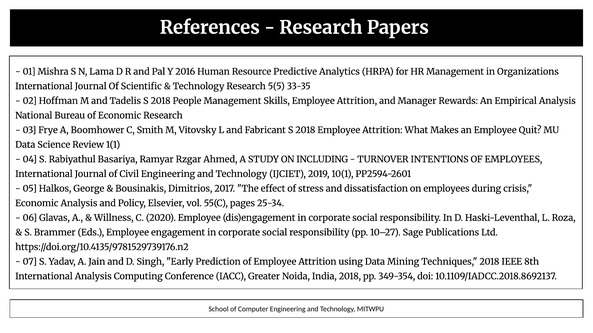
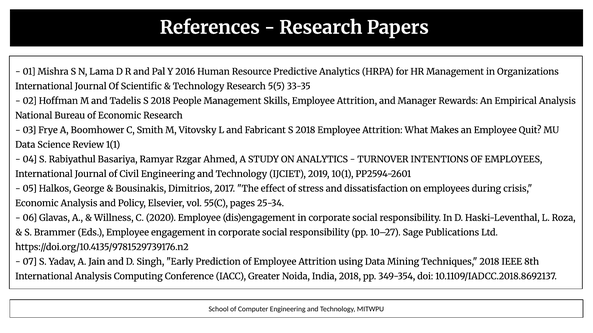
ON INCLUDING: INCLUDING -> ANALYTICS (322, 160)
